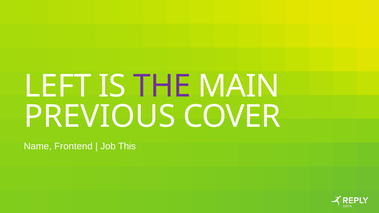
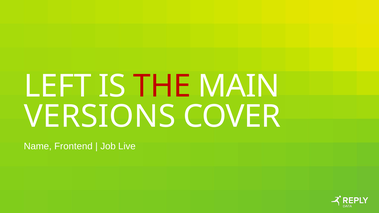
THE colour: purple -> red (162, 86)
PREVIOUS: PREVIOUS -> VERSIONS (100, 117)
This: This -> Live (127, 146)
